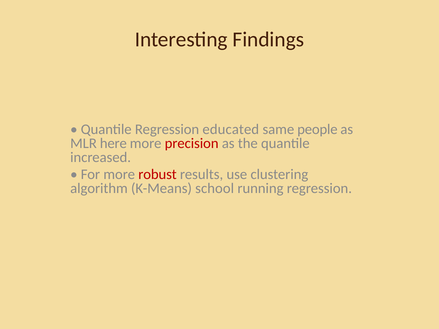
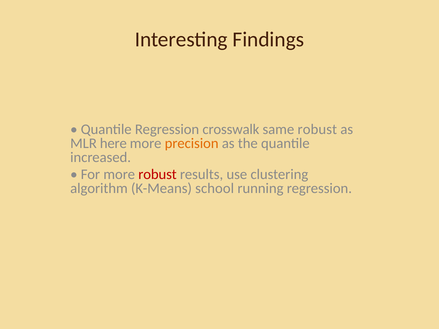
educated: educated -> crosswalk (231, 129)
same people: people -> robust (317, 129)
precision colour: red -> orange (192, 143)
